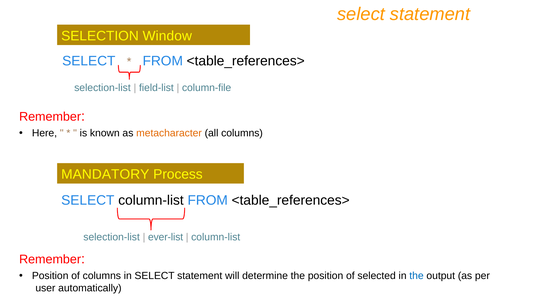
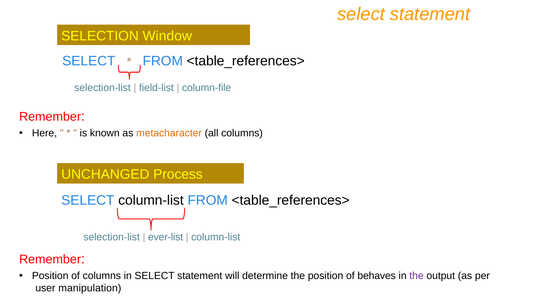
MANDATORY: MANDATORY -> UNCHANGED (105, 174)
selected: selected -> behaves (377, 276)
the colour: blue -> purple (417, 276)
automatically: automatically -> manipulation (90, 288)
